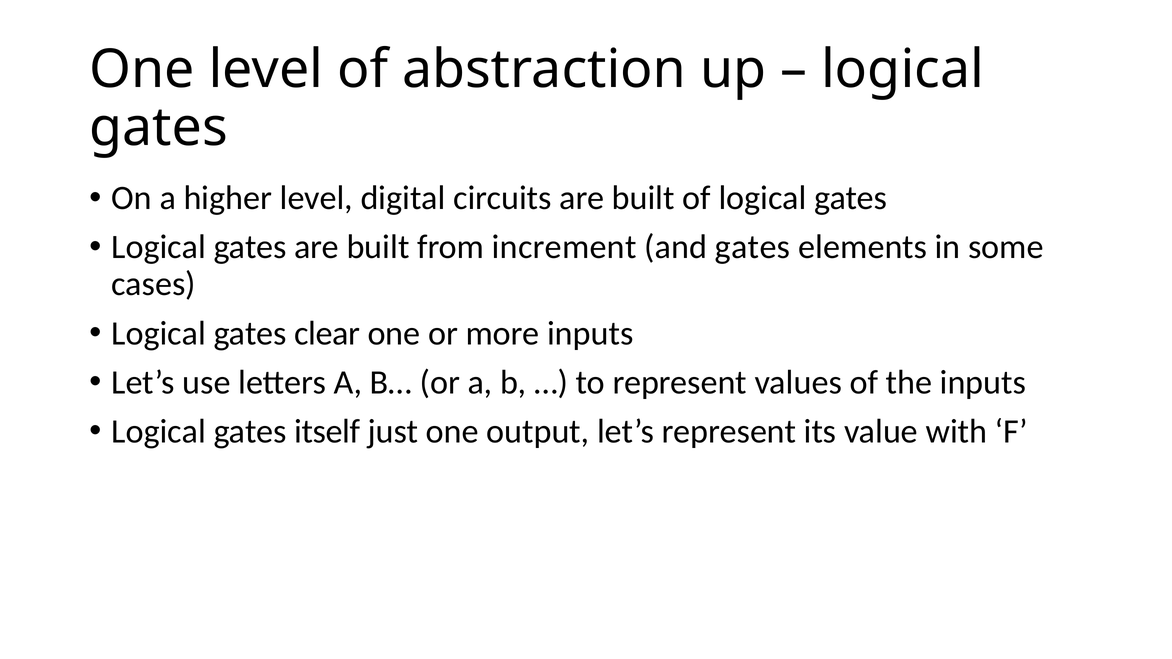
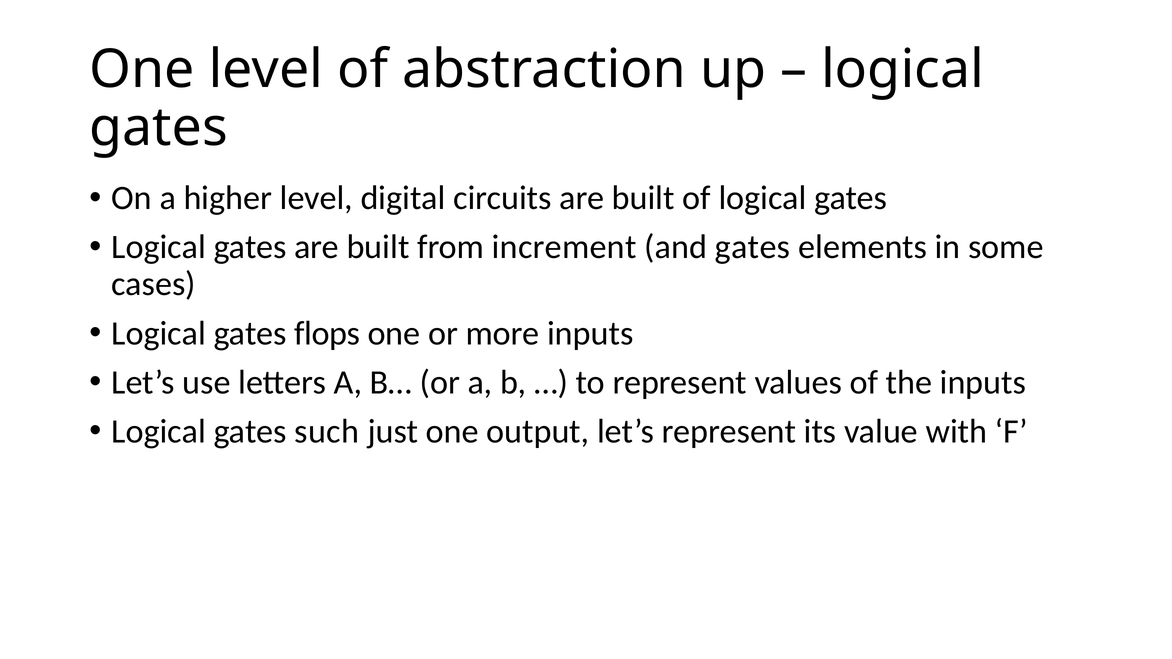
clear: clear -> flops (327, 333)
itself: itself -> such (327, 432)
